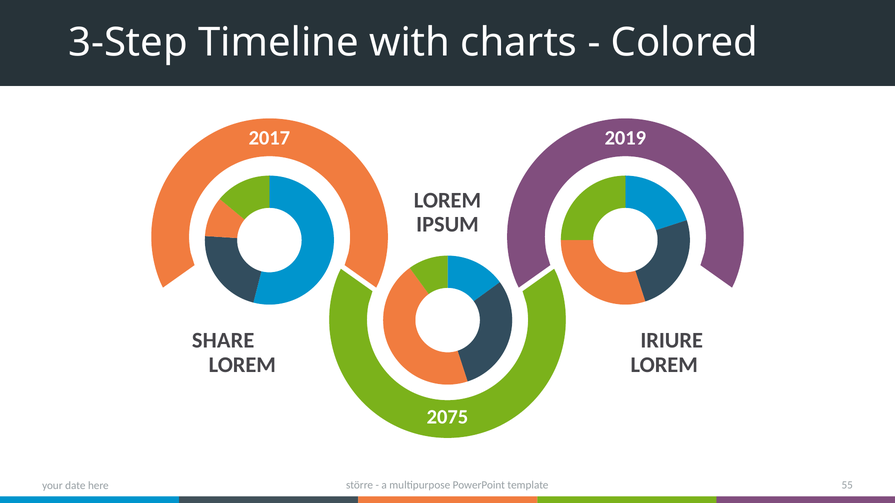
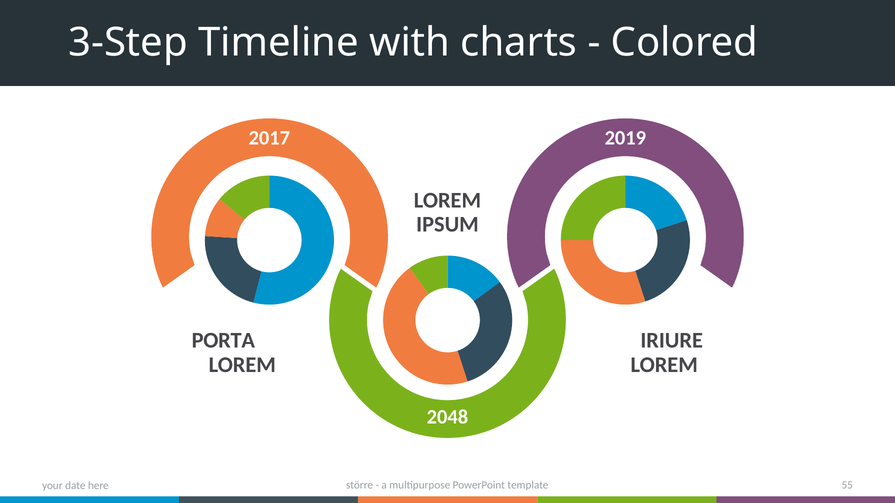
SHARE: SHARE -> PORTA (223, 341)
2075: 2075 -> 2048 (447, 417)
